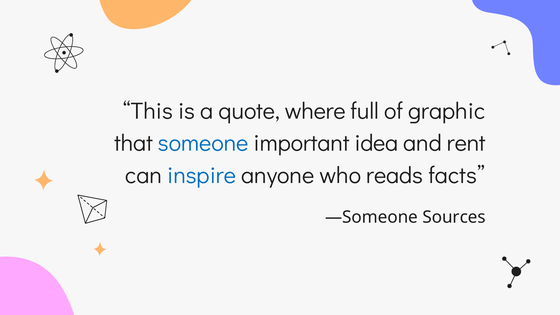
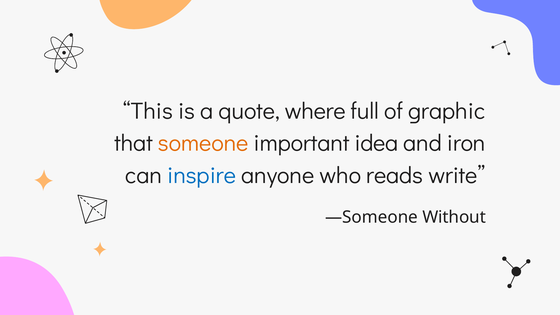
someone colour: blue -> orange (203, 143)
rent: rent -> iron (466, 143)
facts: facts -> write (457, 175)
Sources: Sources -> Without (454, 217)
